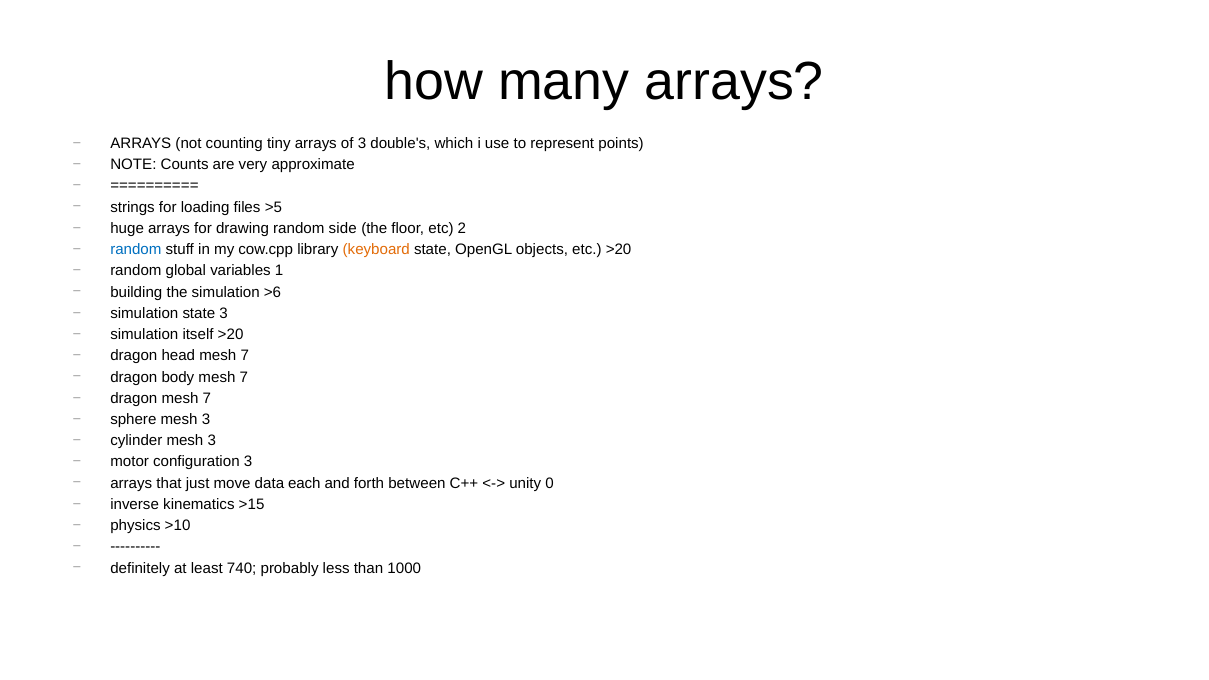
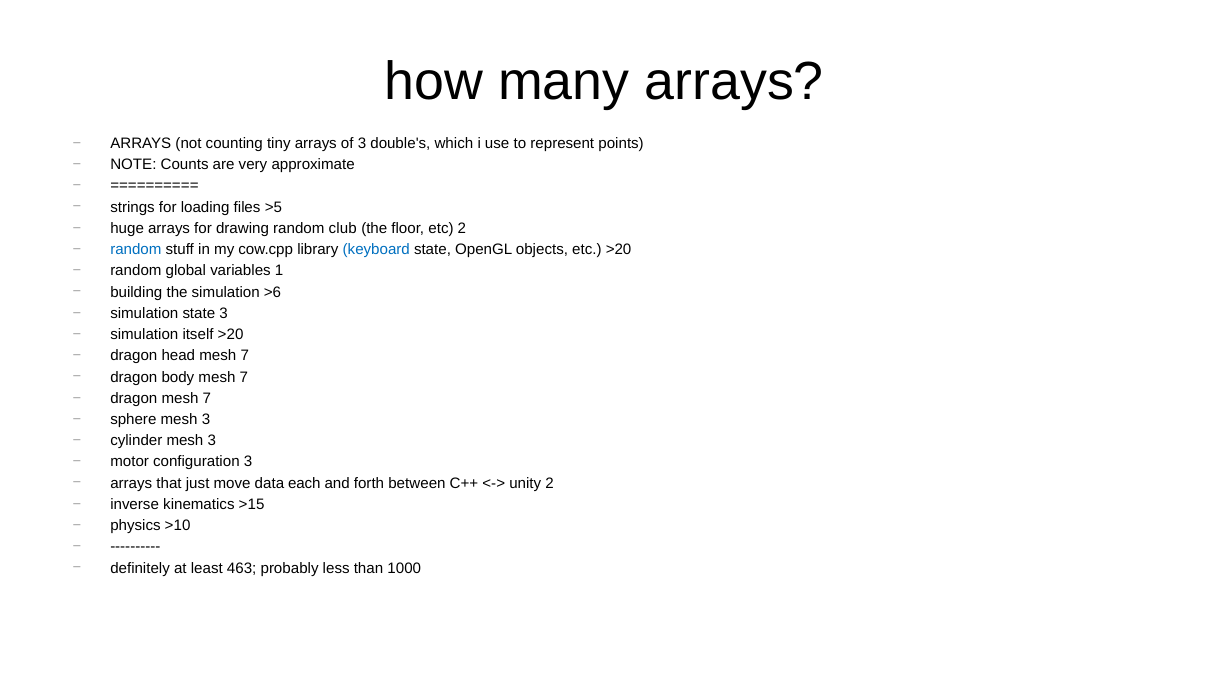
side: side -> club (343, 228)
keyboard colour: orange -> blue (376, 250)
unity 0: 0 -> 2 (550, 483)
740: 740 -> 463 (242, 568)
